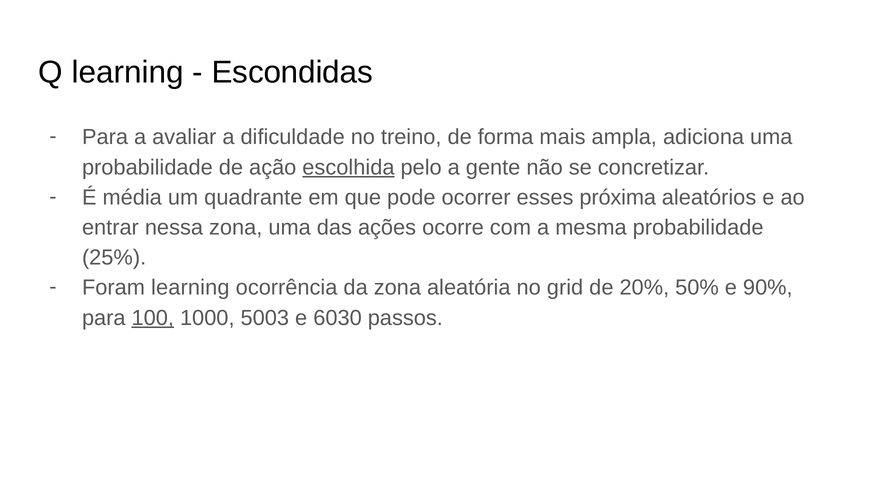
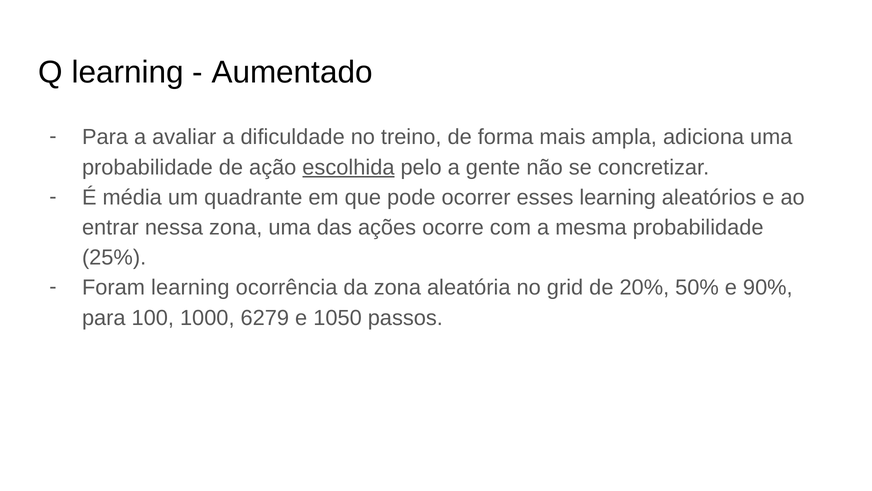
Escondidas: Escondidas -> Aumentado (292, 72)
esses próxima: próxima -> learning (618, 197)
100 underline: present -> none (153, 318)
5003: 5003 -> 6279 (265, 318)
6030: 6030 -> 1050 (338, 318)
